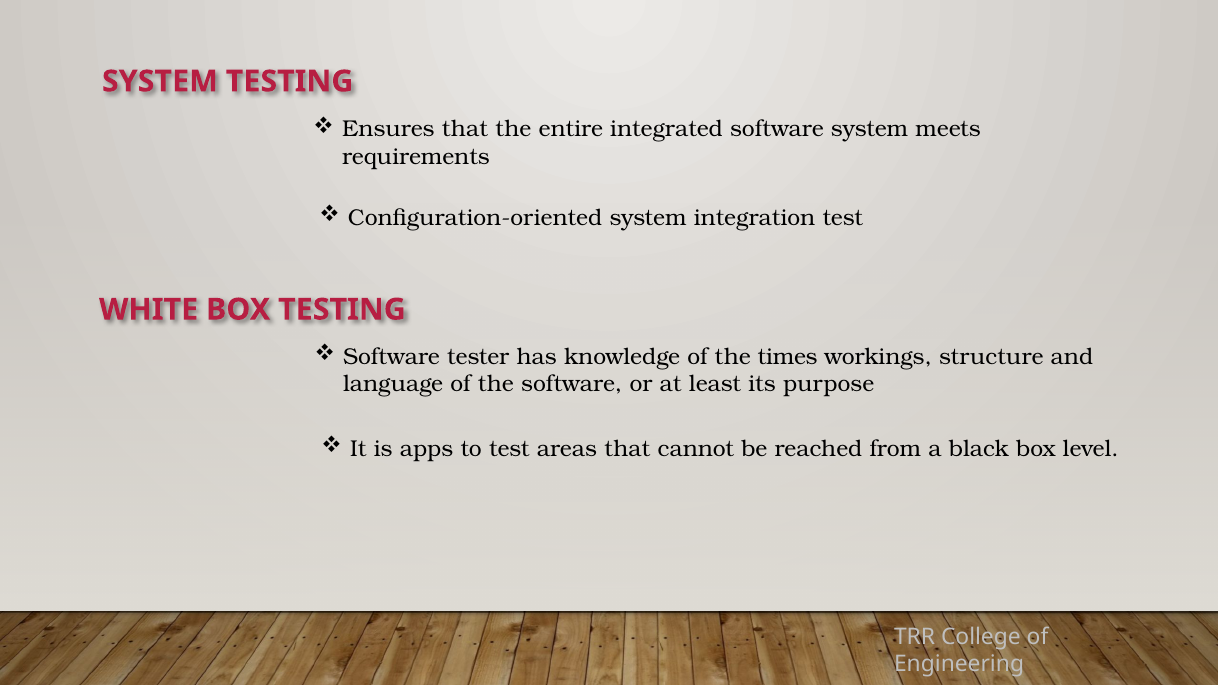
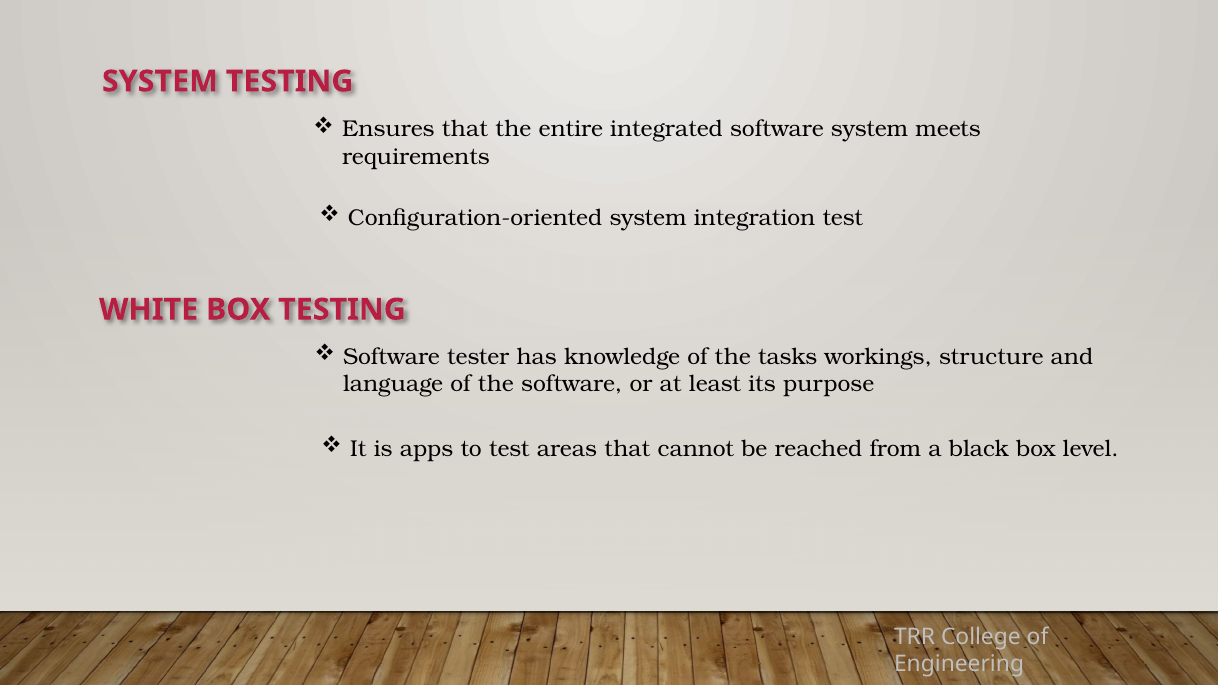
times: times -> tasks (788, 357)
